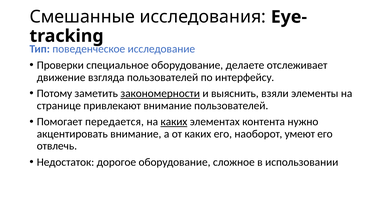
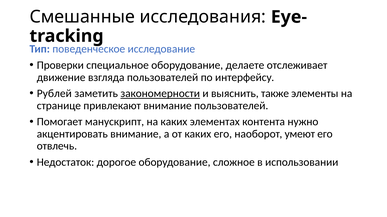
Потому: Потому -> Рублей (54, 94)
взяли: взяли -> также (275, 94)
передается: передается -> манускрипт (115, 122)
каких underline: present -> none (174, 122)
